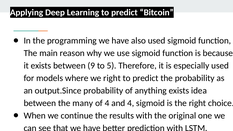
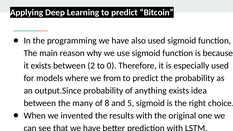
9: 9 -> 2 (91, 66)
5: 5 -> 0 (112, 66)
we right: right -> from (112, 78)
of 4: 4 -> 8 (107, 103)
and 4: 4 -> 5 (131, 103)
continue: continue -> invented (77, 116)
